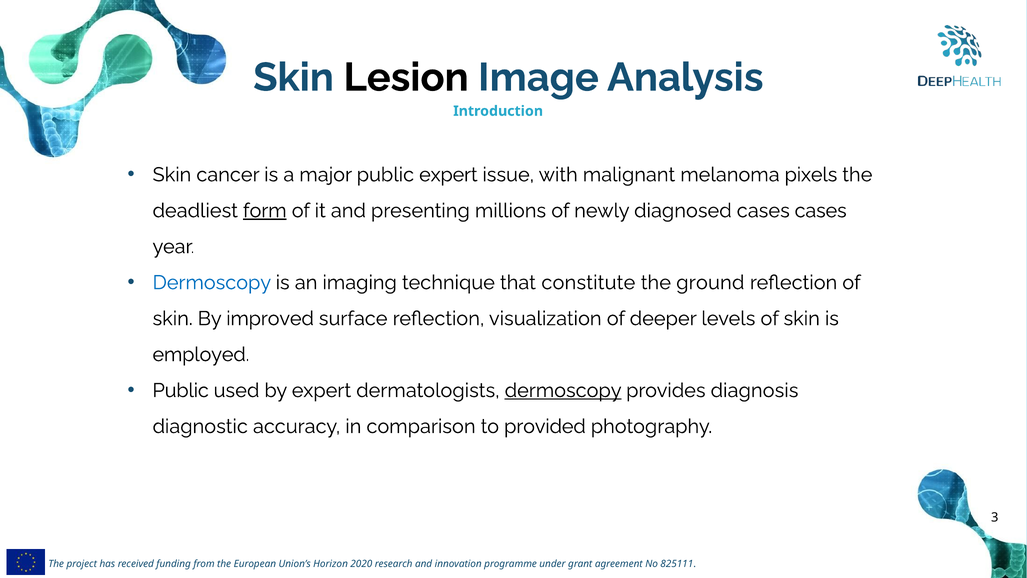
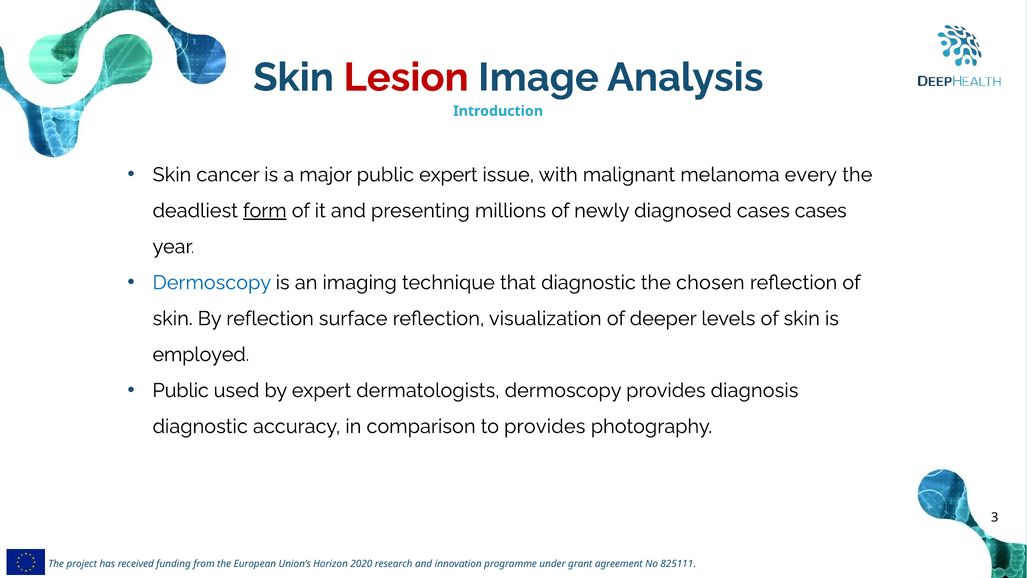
Lesion colour: black -> red (406, 77)
pixels: pixels -> every (811, 175)
that constitute: constitute -> diagnostic (588, 282)
ground: ground -> chosen (710, 282)
By improved: improved -> reflection (270, 318)
dermoscopy underline: present -> none (563, 390)
to provided: provided -> provides (545, 426)
